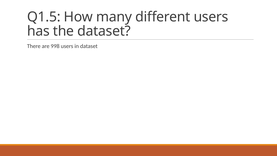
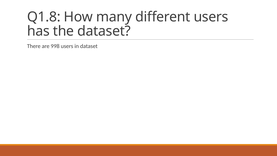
Q1.5: Q1.5 -> Q1.8 (44, 17)
